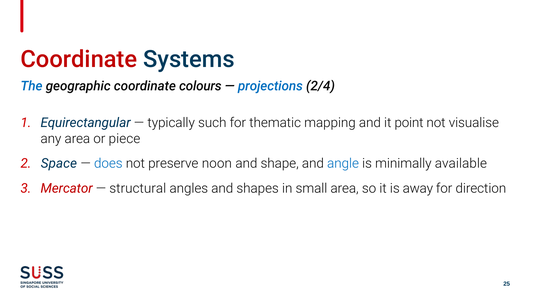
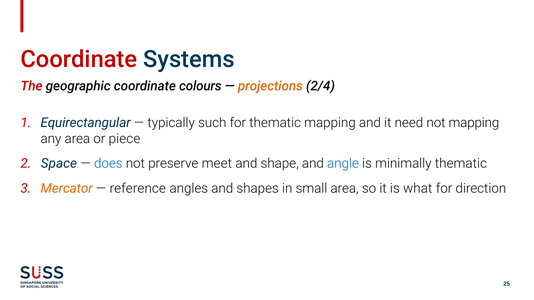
The colour: blue -> red (32, 86)
projections colour: blue -> orange (270, 86)
point: point -> need (409, 123)
not visualise: visualise -> mapping (474, 123)
noon: noon -> meet (217, 164)
minimally available: available -> thematic (461, 164)
Mercator colour: red -> orange (67, 189)
structural: structural -> reference (138, 189)
away: away -> what (418, 189)
